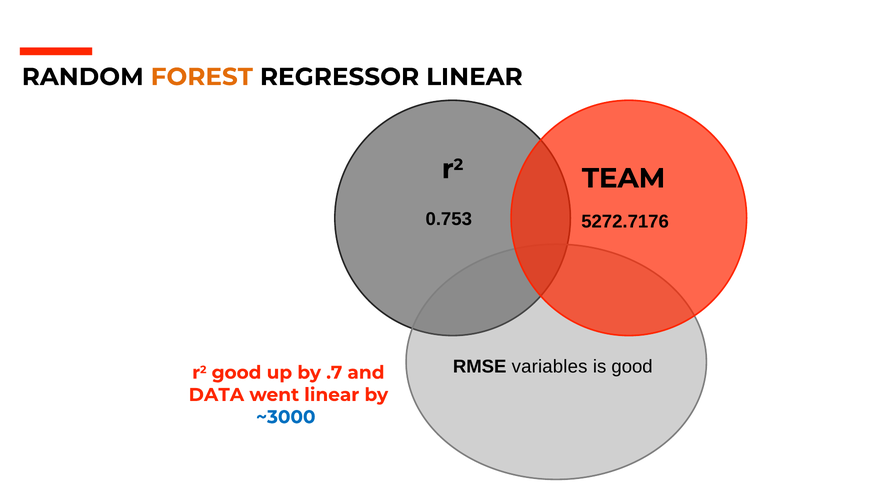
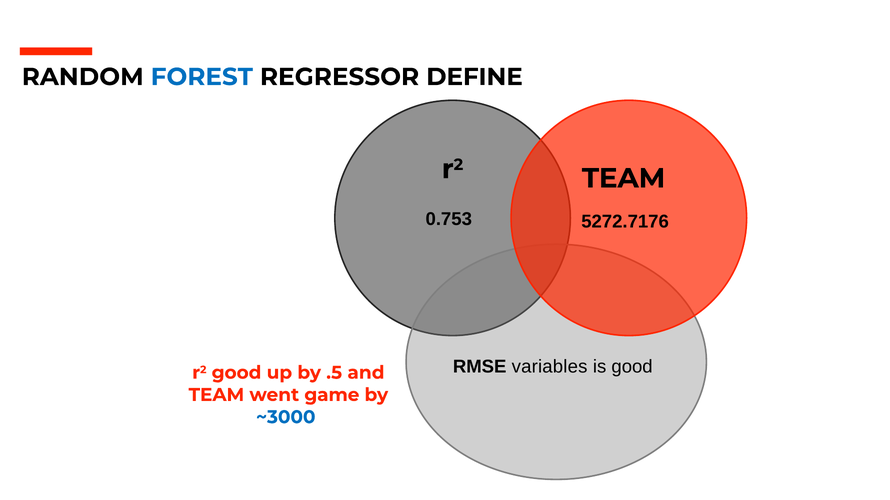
FOREST colour: orange -> blue (202, 77)
REGRESSOR LINEAR: LINEAR -> DEFINE (475, 77)
.7: .7 -> .5 (334, 373)
DATA: DATA -> TEAM (216, 395)
went linear: linear -> game (332, 395)
